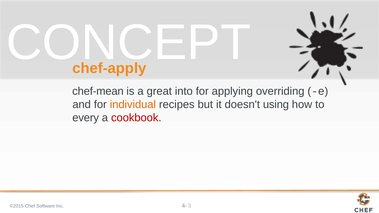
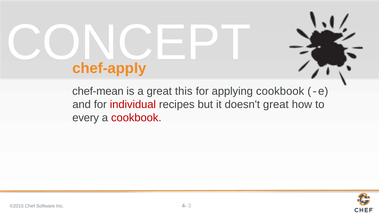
into: into -> this (184, 91)
applying overriding: overriding -> cookbook (280, 91)
individual colour: orange -> red (133, 105)
doesn't using: using -> great (276, 105)
